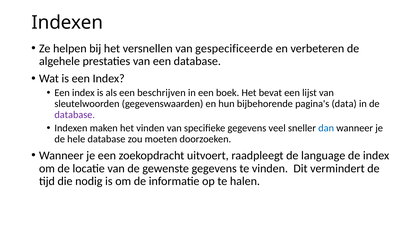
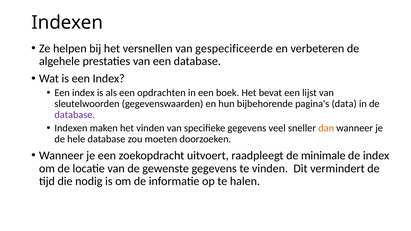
beschrijven: beschrijven -> opdrachten (161, 93)
dan colour: blue -> orange (326, 128)
language: language -> minimale (323, 156)
